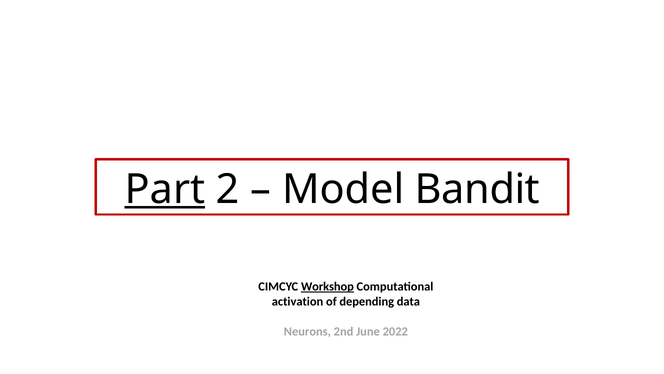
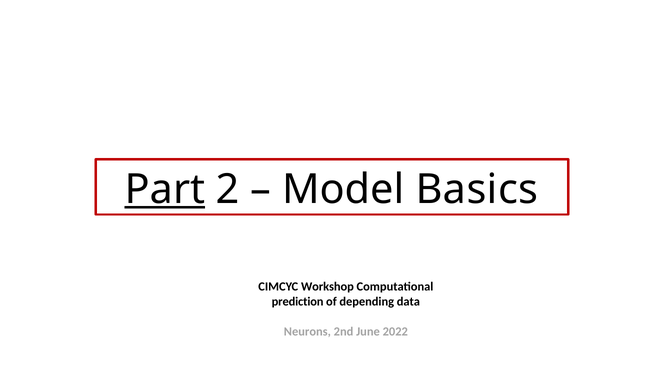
Bandit: Bandit -> Basics (477, 189)
Workshop underline: present -> none (327, 286)
activation: activation -> prediction (298, 301)
